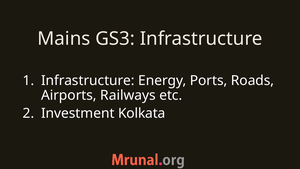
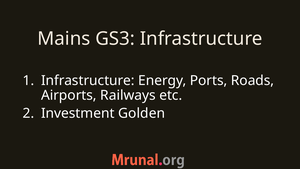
Kolkata: Kolkata -> Golden (142, 113)
